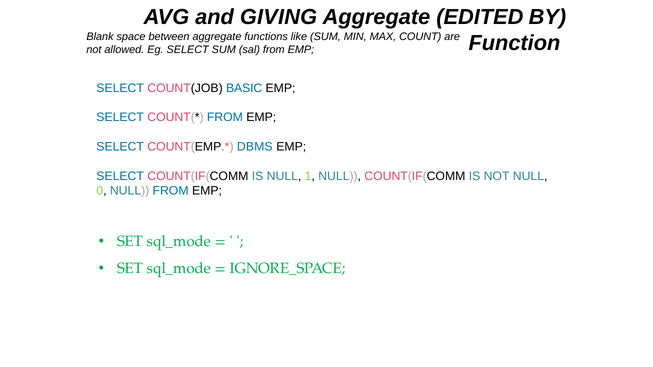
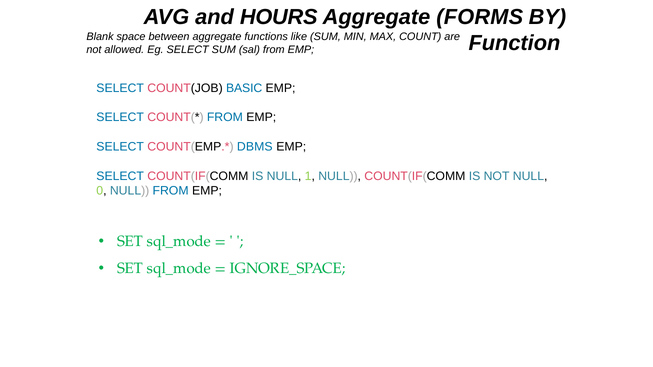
GIVING: GIVING -> HOURS (279, 17)
EDITED: EDITED -> FORMS (480, 17)
